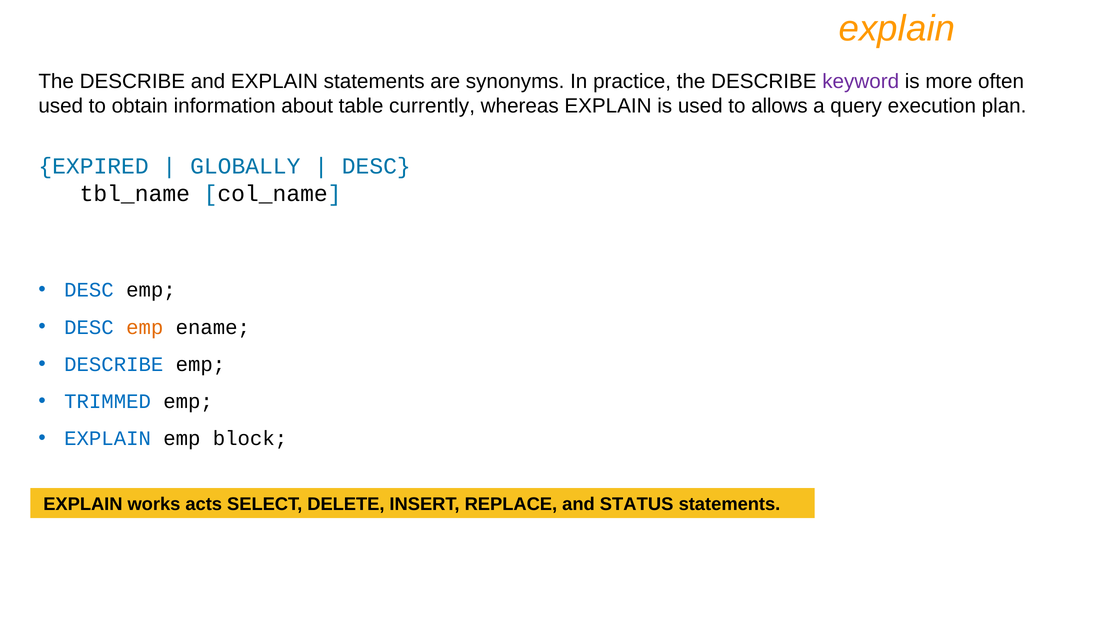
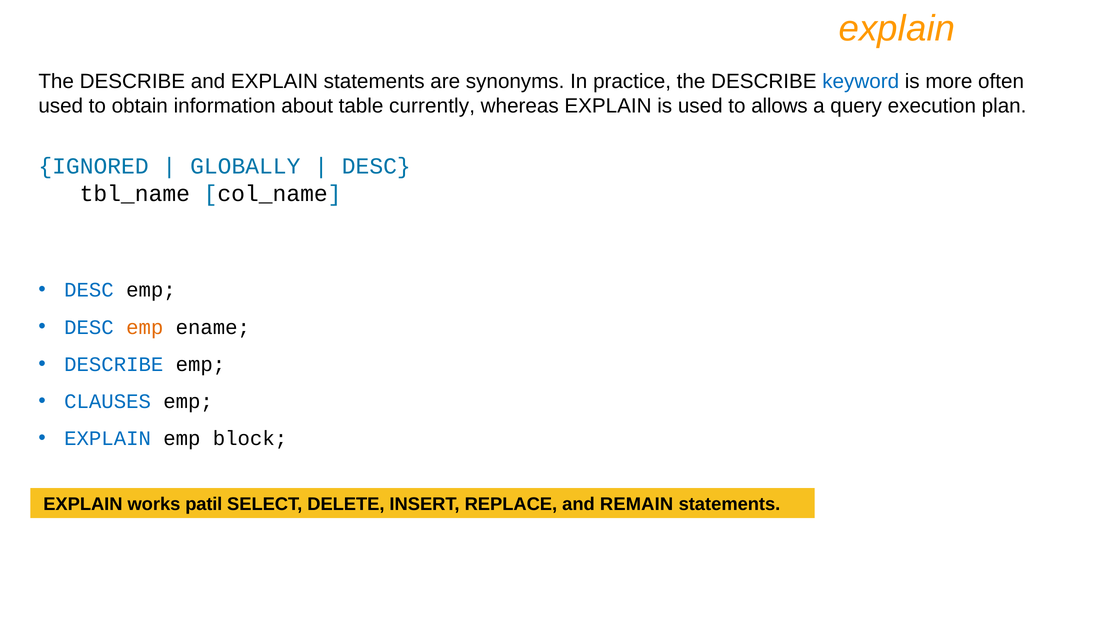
keyword colour: purple -> blue (861, 81)
EXPIRED: EXPIRED -> IGNORED (94, 166)
TRIMMED: TRIMMED -> CLAUSES (108, 402)
acts: acts -> patil (204, 505)
STATUS: STATUS -> REMAIN (637, 505)
